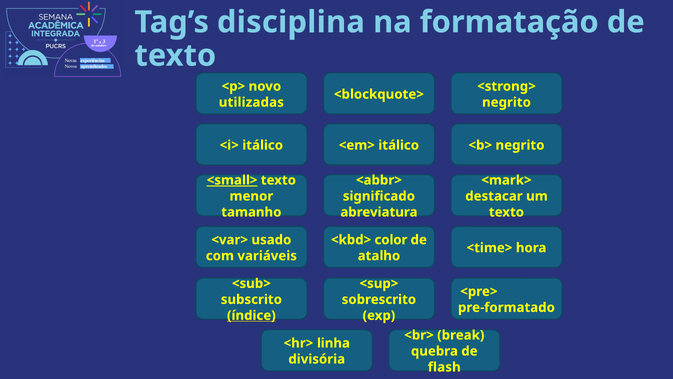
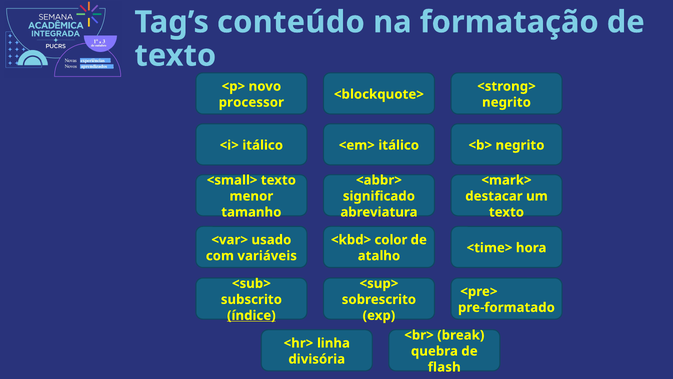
disciplina: disciplina -> conteúdo (291, 22)
utilizadas: utilizadas -> processor (251, 102)
<small> underline: present -> none (232, 180)
